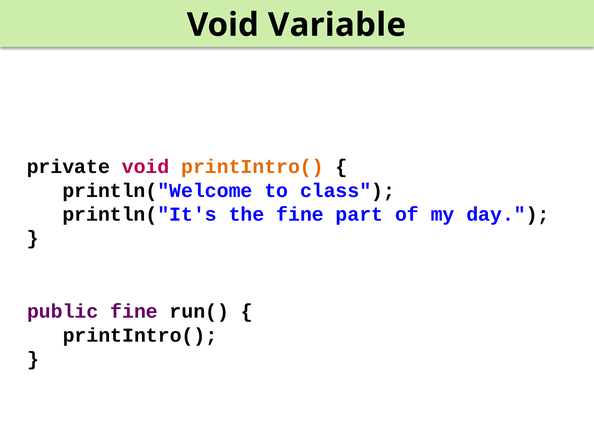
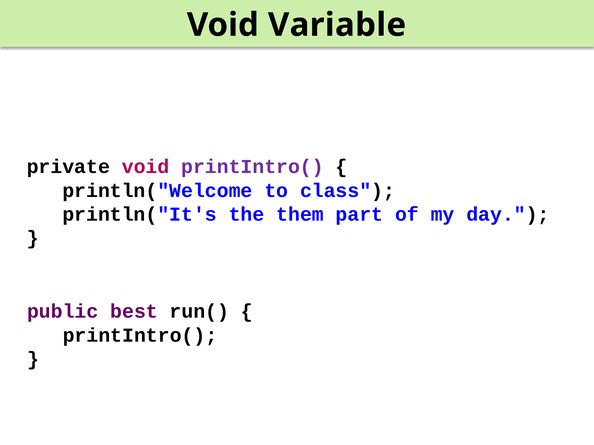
printIntro( colour: orange -> purple (252, 167)
the fine: fine -> them (300, 214)
public fine: fine -> best (134, 312)
